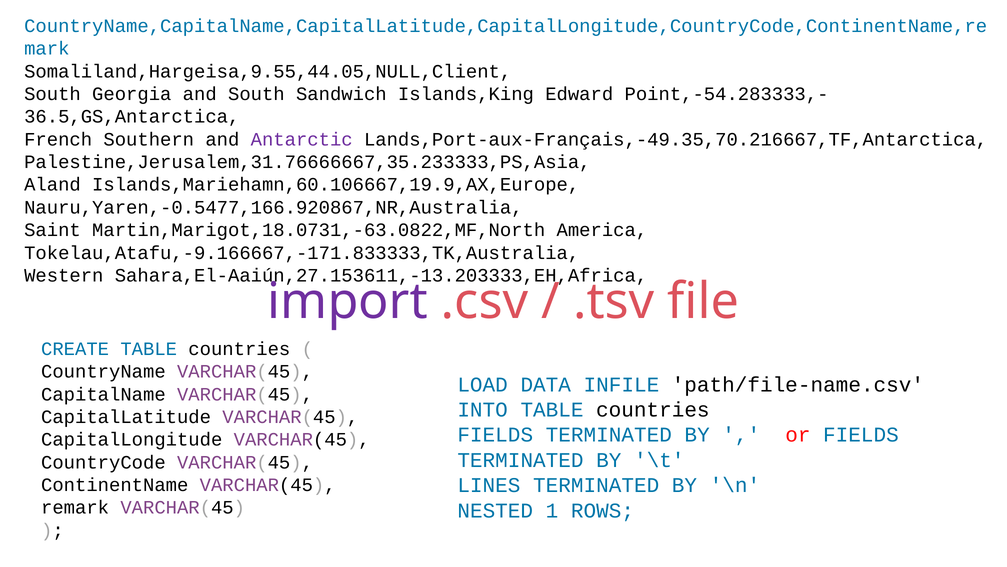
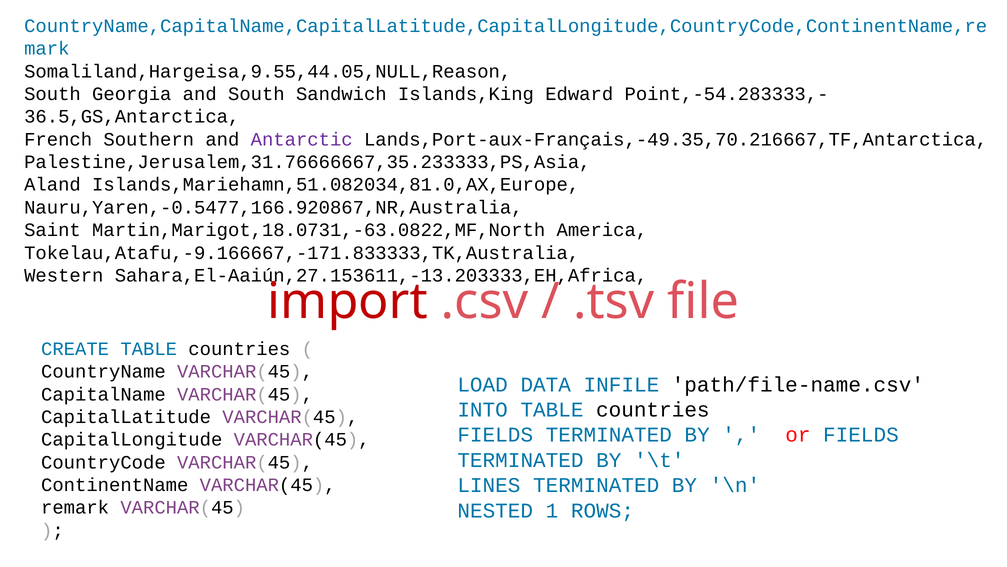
Somaliland,Hargeisa,9.55,44.05,NULL,Client: Somaliland,Hargeisa,9.55,44.05,NULL,Client -> Somaliland,Hargeisa,9.55,44.05,NULL,Reason (268, 71)
Islands,Mariehamn,60.106667,19.9,AX,Europe: Islands,Mariehamn,60.106667,19.9,AX,Europe -> Islands,Mariehamn,51.082034,81.0,AX,Europe (336, 185)
import colour: purple -> red (348, 302)
